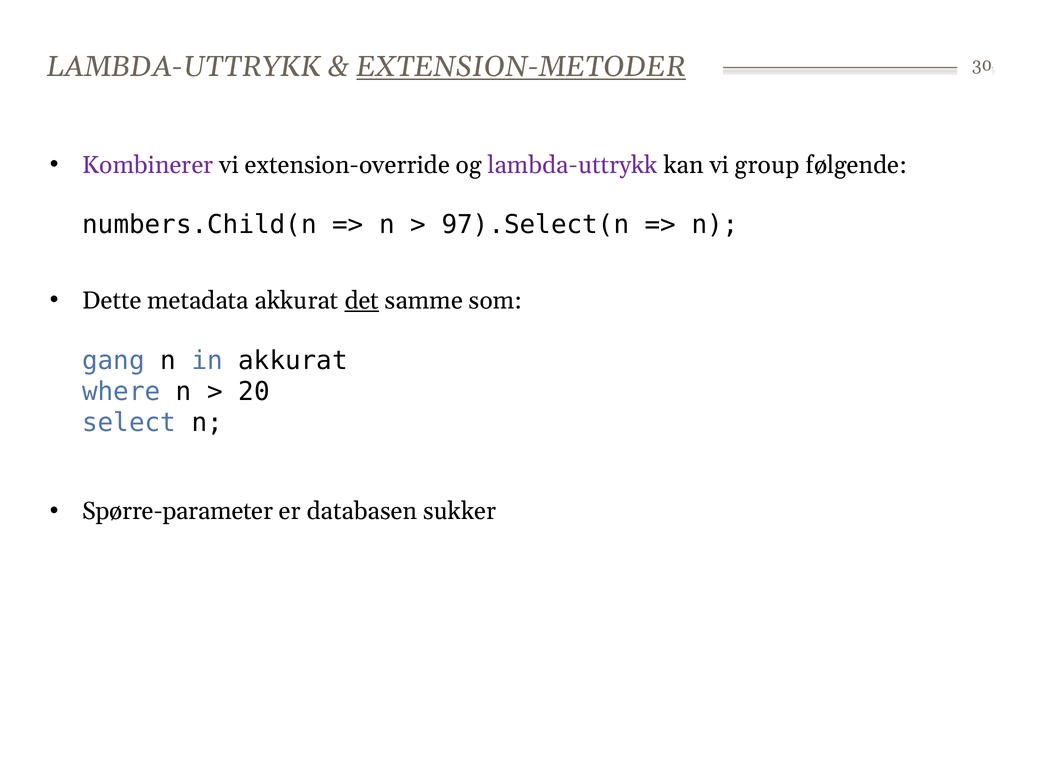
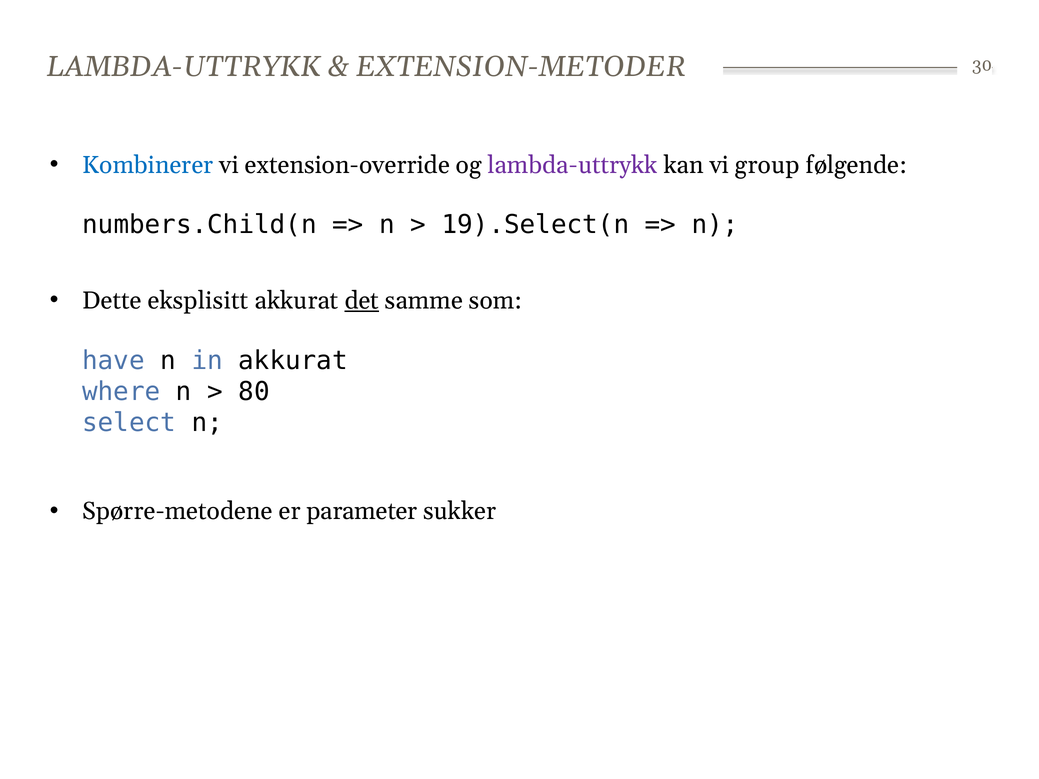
EXTENSION-METODER underline: present -> none (521, 67)
Kombinerer colour: purple -> blue (148, 165)
97).Select(n: 97).Select(n -> 19).Select(n (535, 225)
metadata: metadata -> eksplisitt (198, 301)
gang: gang -> have (113, 361)
20: 20 -> 80 (254, 392)
Spørre-parameter: Spørre-parameter -> Spørre-metodene (177, 511)
databasen: databasen -> parameter (362, 511)
